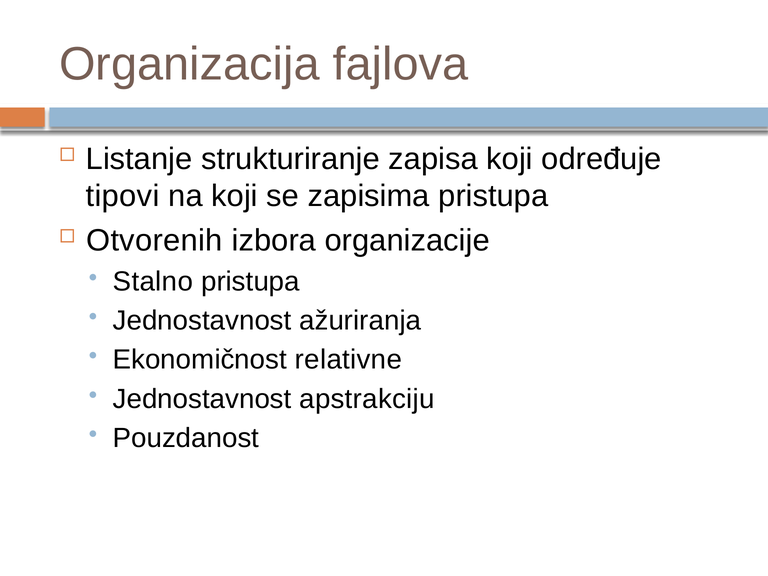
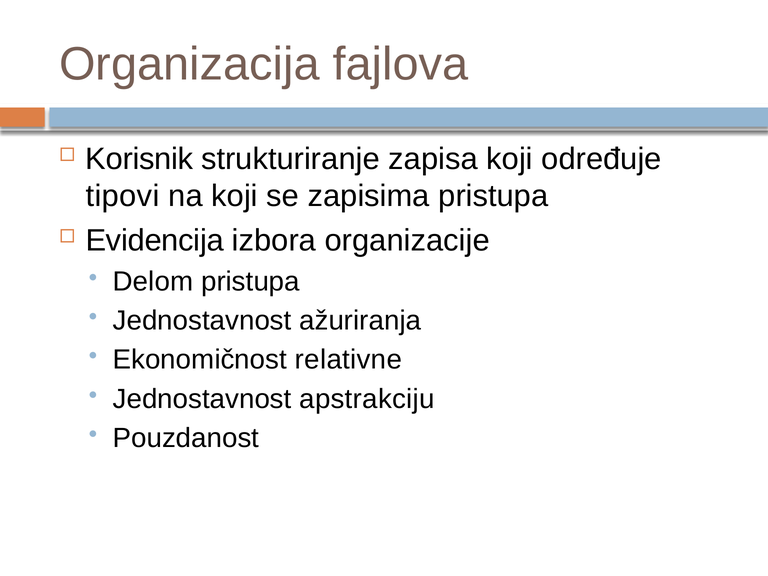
Listanje: Listanje -> Korisnik (139, 159)
Otvorenih: Otvorenih -> Evidencija (155, 241)
Stalno: Stalno -> Delom (153, 281)
